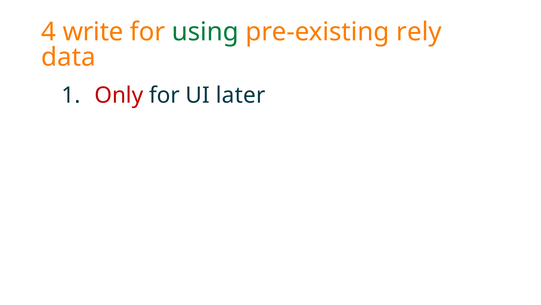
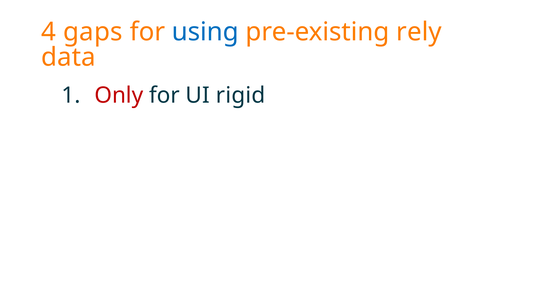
write: write -> gaps (93, 32)
using colour: green -> blue (205, 32)
later: later -> rigid (241, 95)
